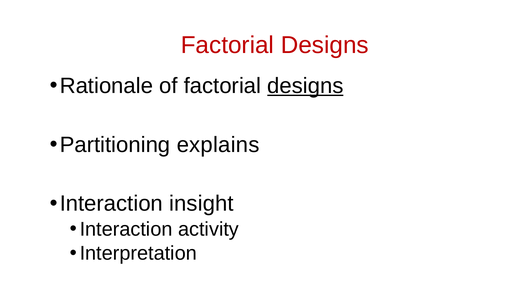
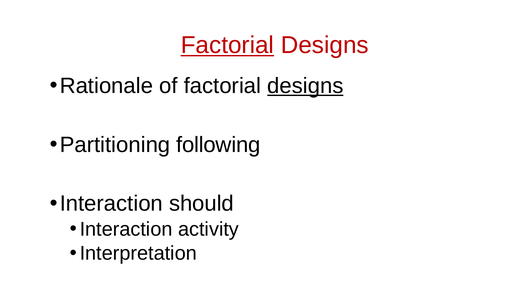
Factorial underline: none -> present (227, 45)
explains: explains -> following (218, 145)
insight: insight -> should (201, 203)
